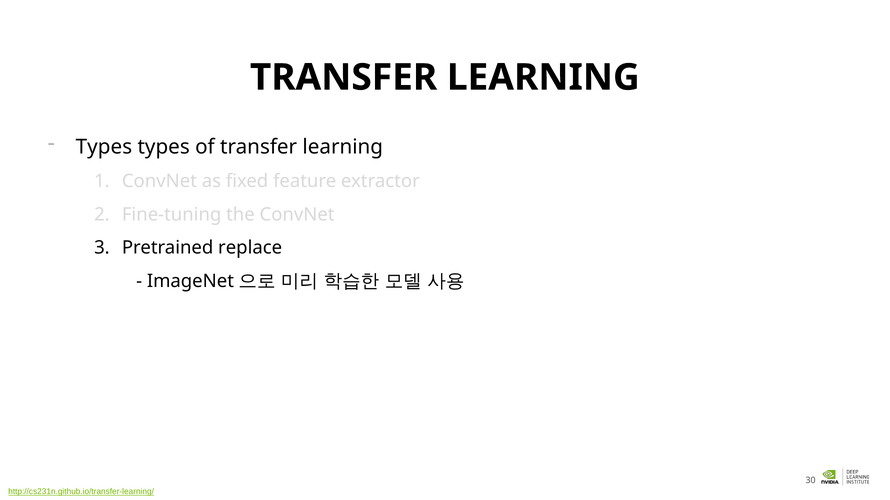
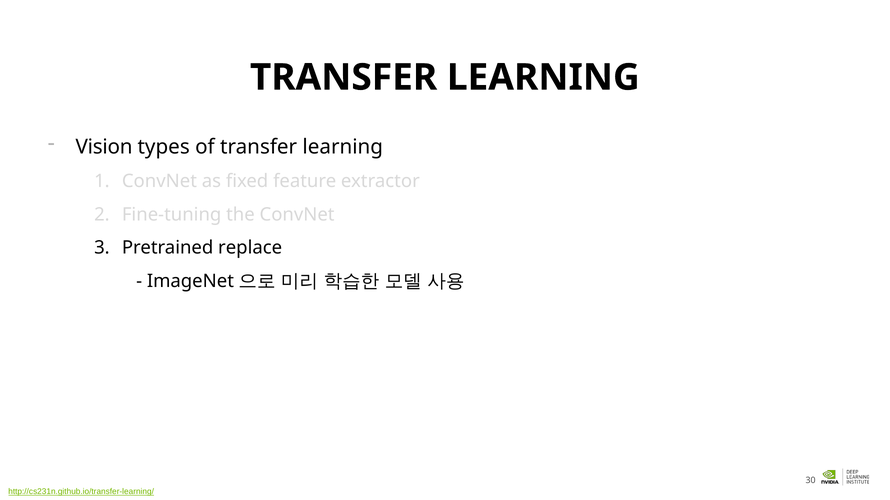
Types: Types -> Vision (104, 147)
